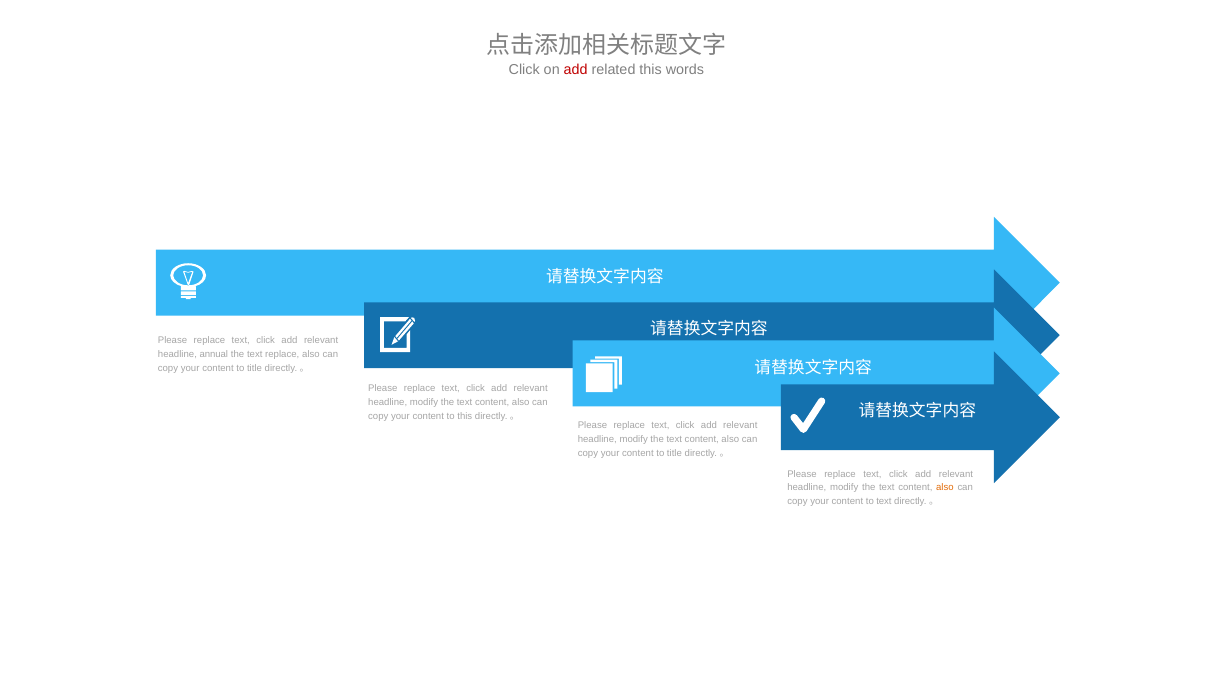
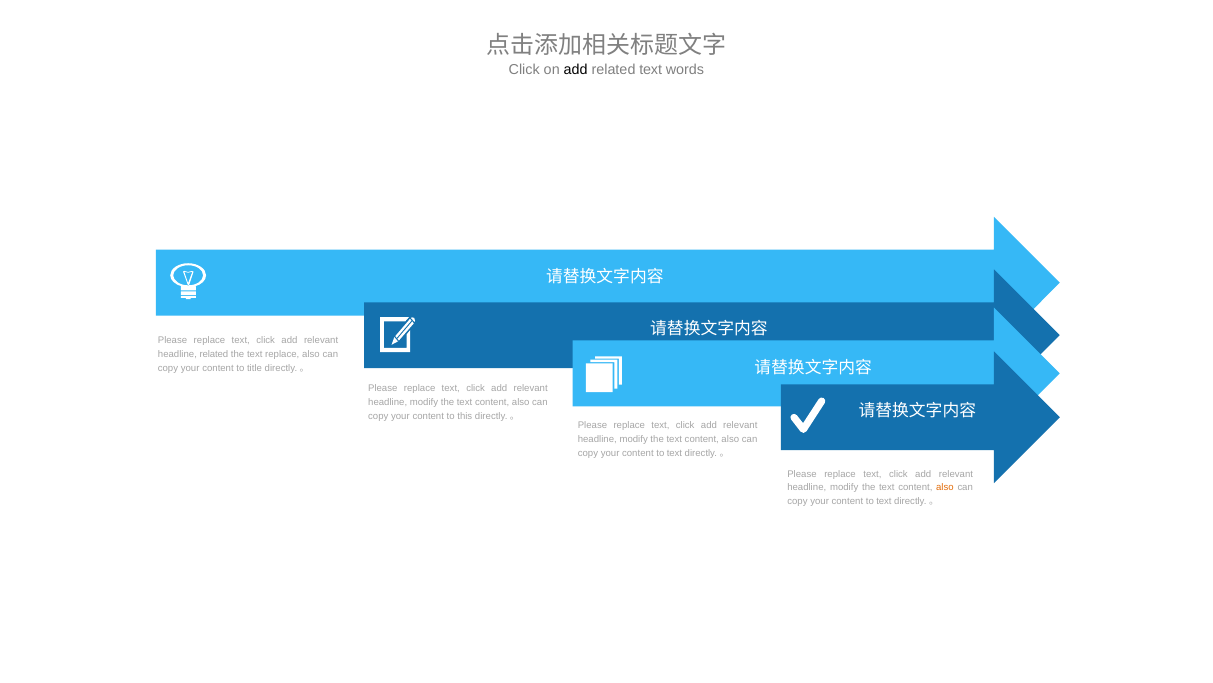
add colour: red -> black (576, 69)
related this: this -> text (651, 69)
headline annual: annual -> related (214, 354)
title: title -> text (674, 453)
